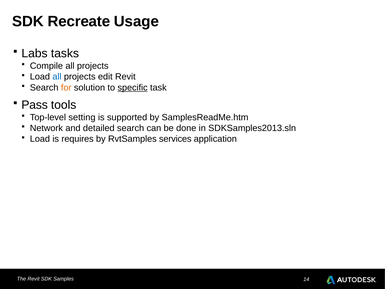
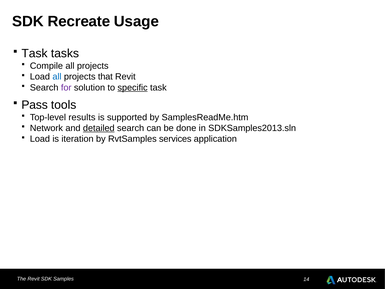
Labs: Labs -> Task (35, 53)
edit: edit -> that (105, 77)
for colour: orange -> purple (66, 87)
setting: setting -> results (82, 117)
detailed underline: none -> present (99, 128)
requires: requires -> iteration (78, 139)
